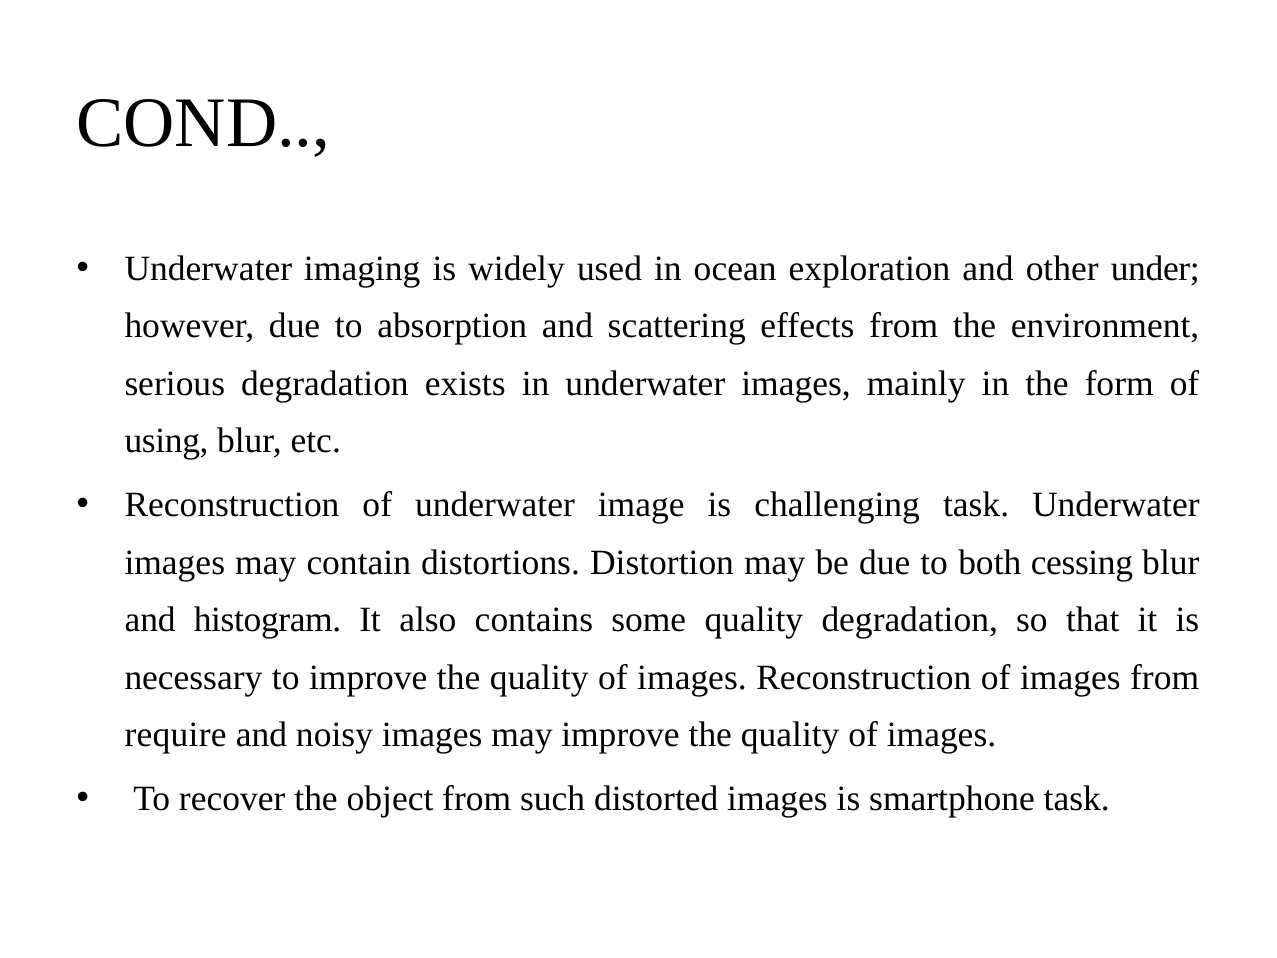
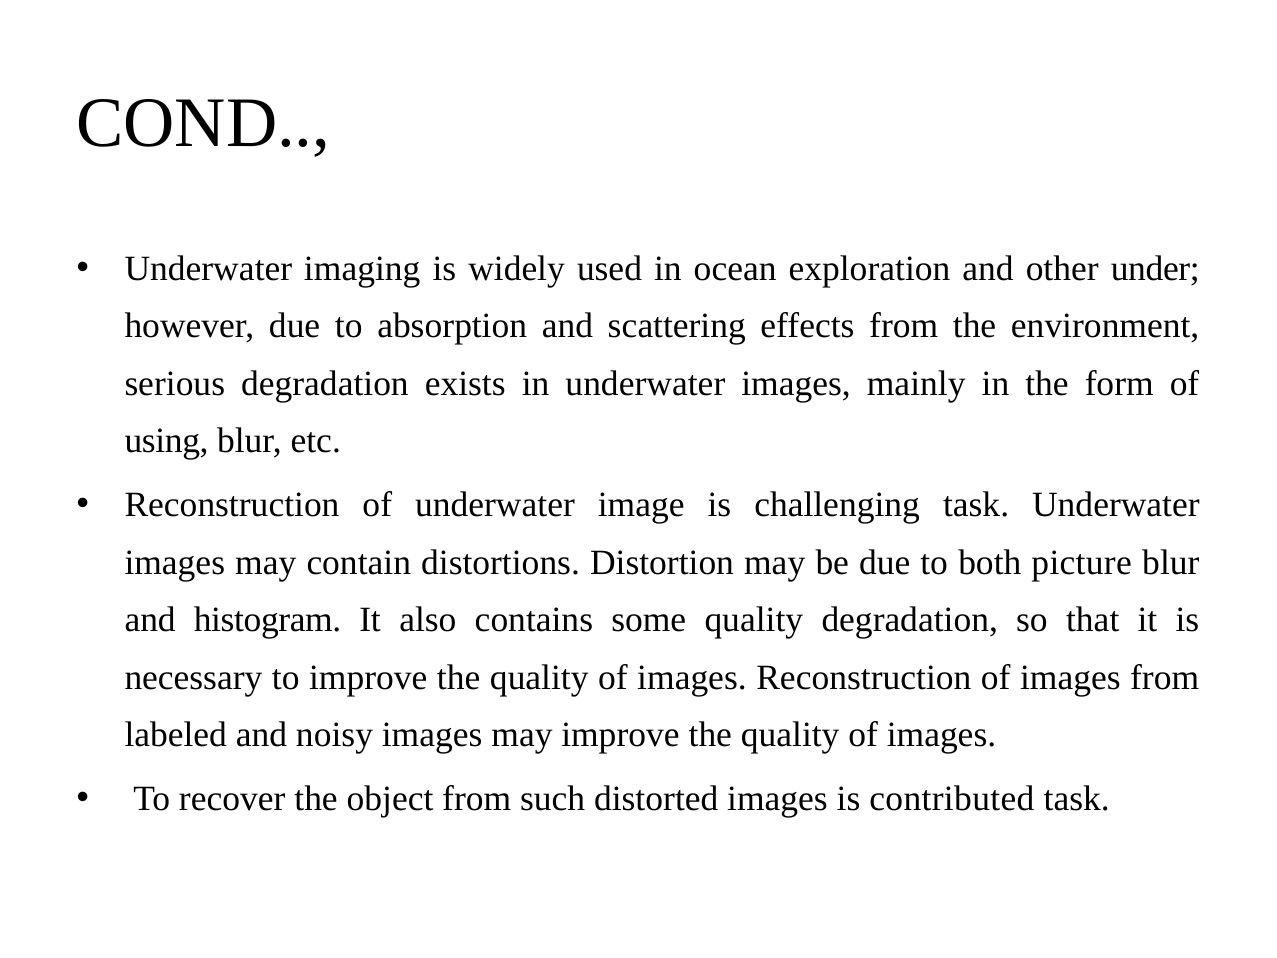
cessing: cessing -> picture (1082, 562)
require: require -> labeled (176, 735)
smartphone: smartphone -> contributed (952, 798)
